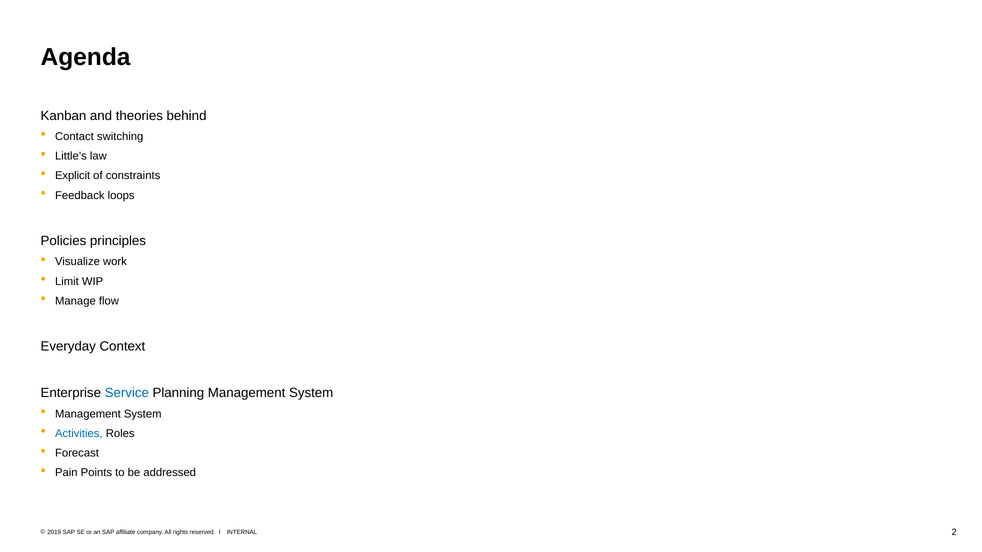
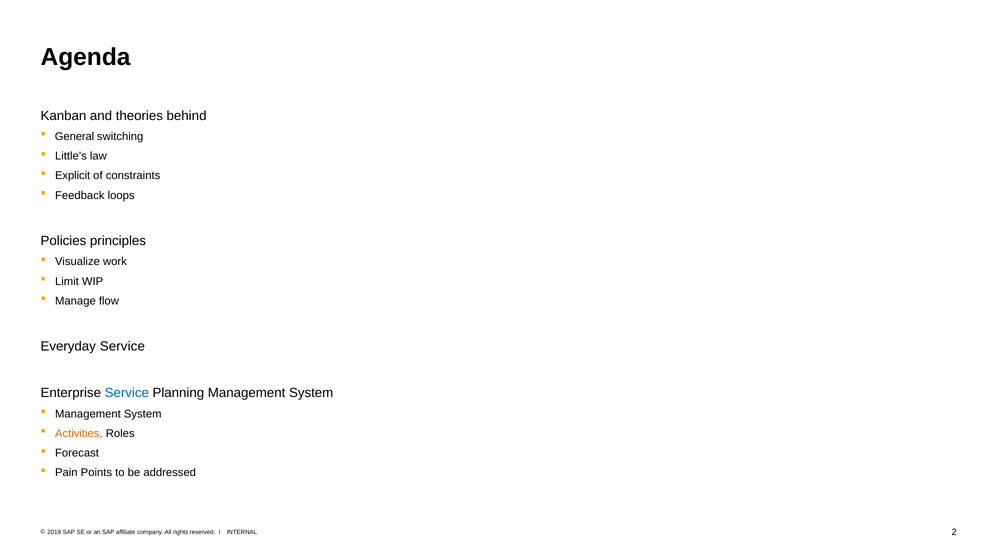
Contact: Contact -> General (75, 137)
Everyday Context: Context -> Service (122, 347)
Activities colour: blue -> orange (79, 434)
